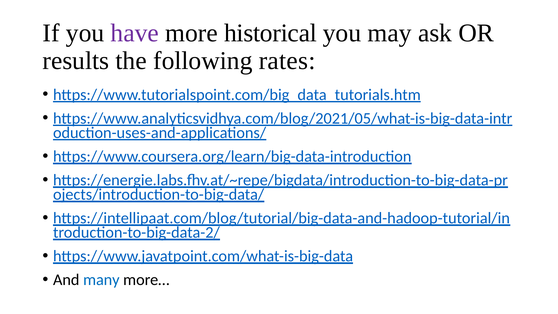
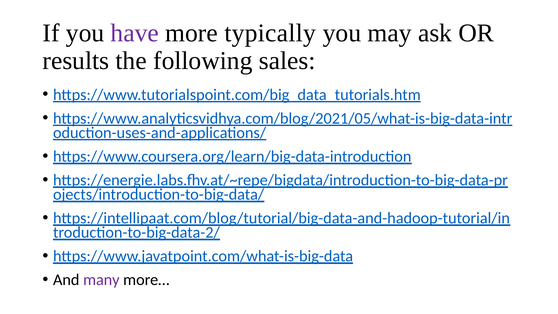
historical: historical -> typically (270, 33)
rates: rates -> sales (287, 61)
many colour: blue -> purple (101, 280)
